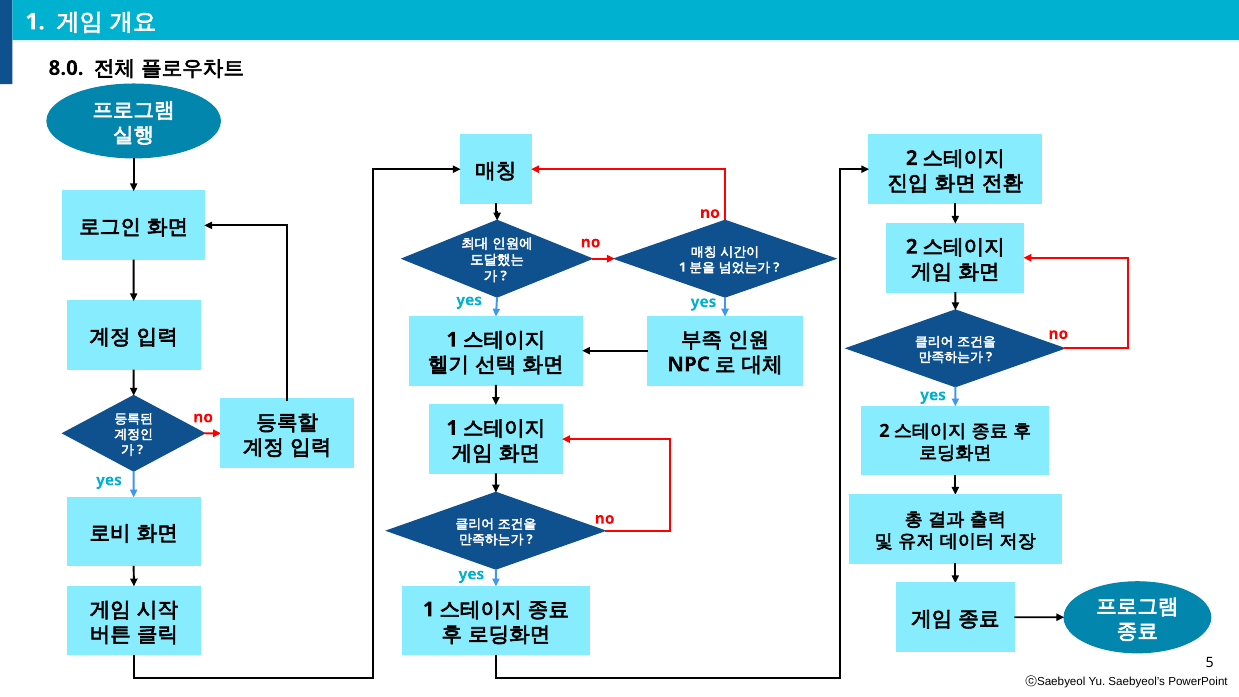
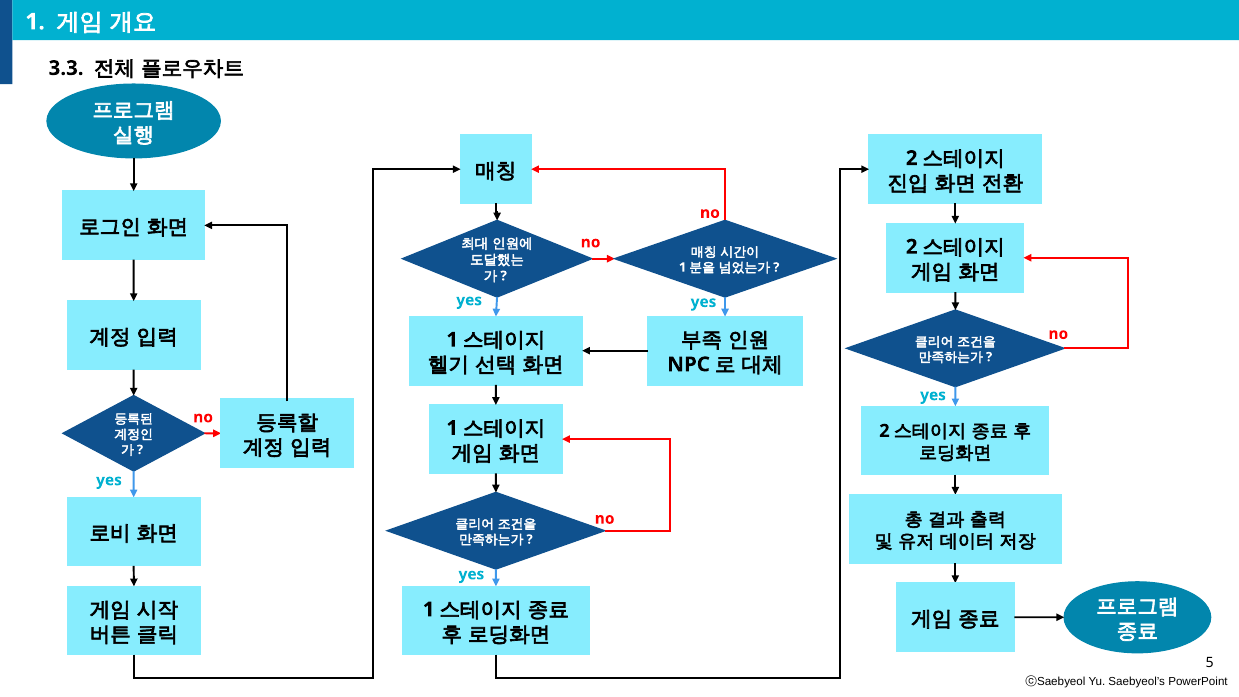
8.0: 8.0 -> 3.3 (66, 68)
